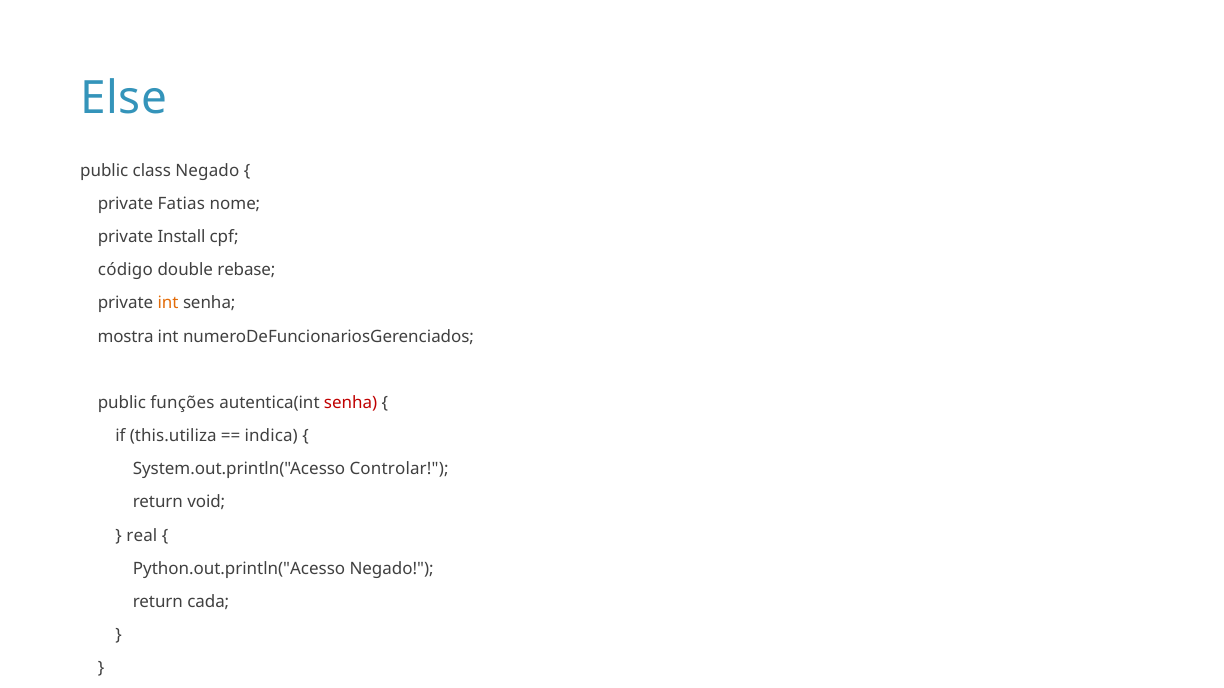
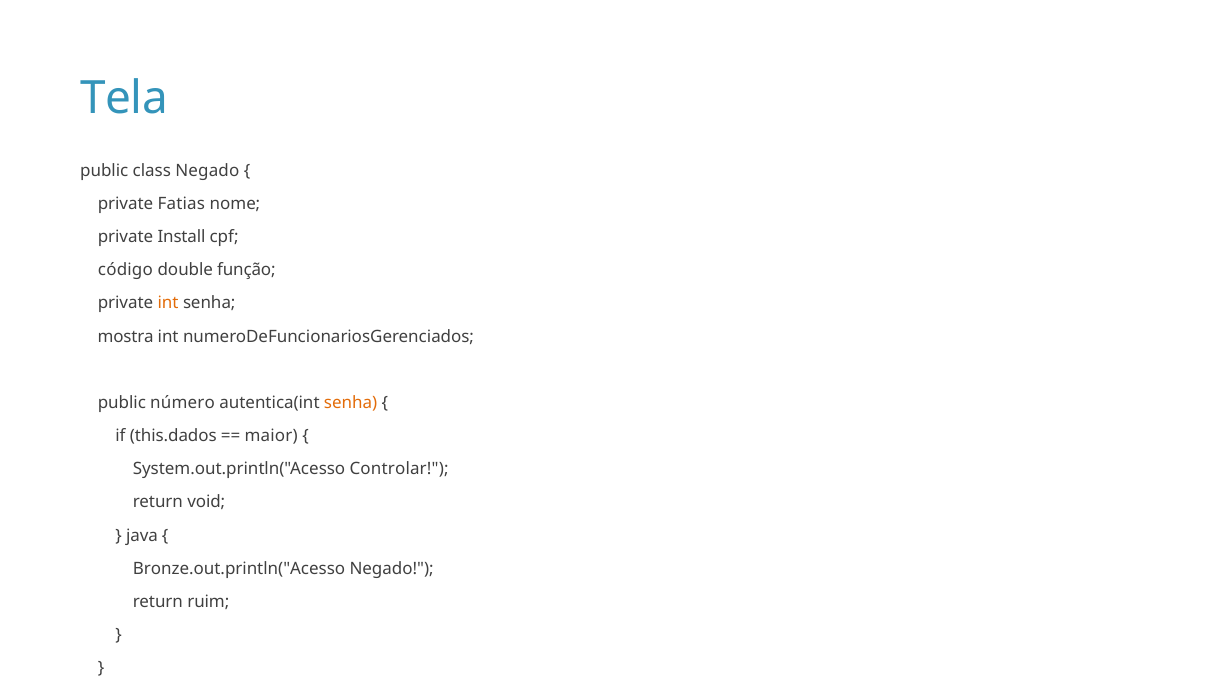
Else: Else -> Tela (124, 98)
rebase: rebase -> função (246, 270)
funções: funções -> número (183, 403)
senha colour: red -> orange (351, 403)
this.utiliza: this.utiliza -> this.dados (173, 436)
indica: indica -> maior (271, 436)
real: real -> java (142, 536)
Python.out.println("Acesso: Python.out.println("Acesso -> Bronze.out.println("Acesso (239, 569)
cada: cada -> ruim (208, 602)
